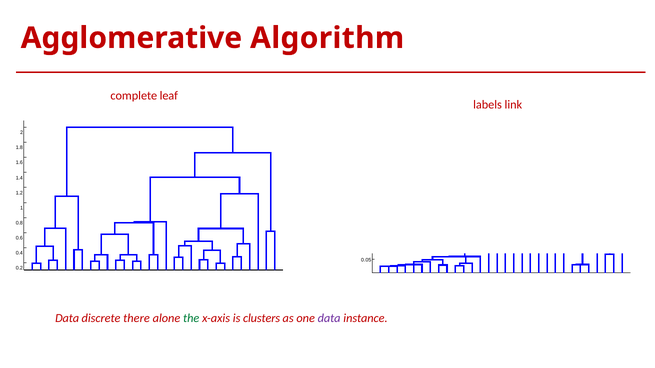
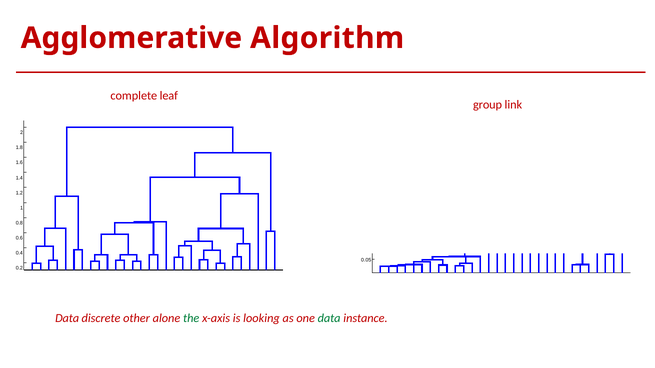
labels: labels -> group (488, 105)
there: there -> other (137, 319)
clusters: clusters -> looking (261, 319)
data colour: purple -> green (329, 319)
